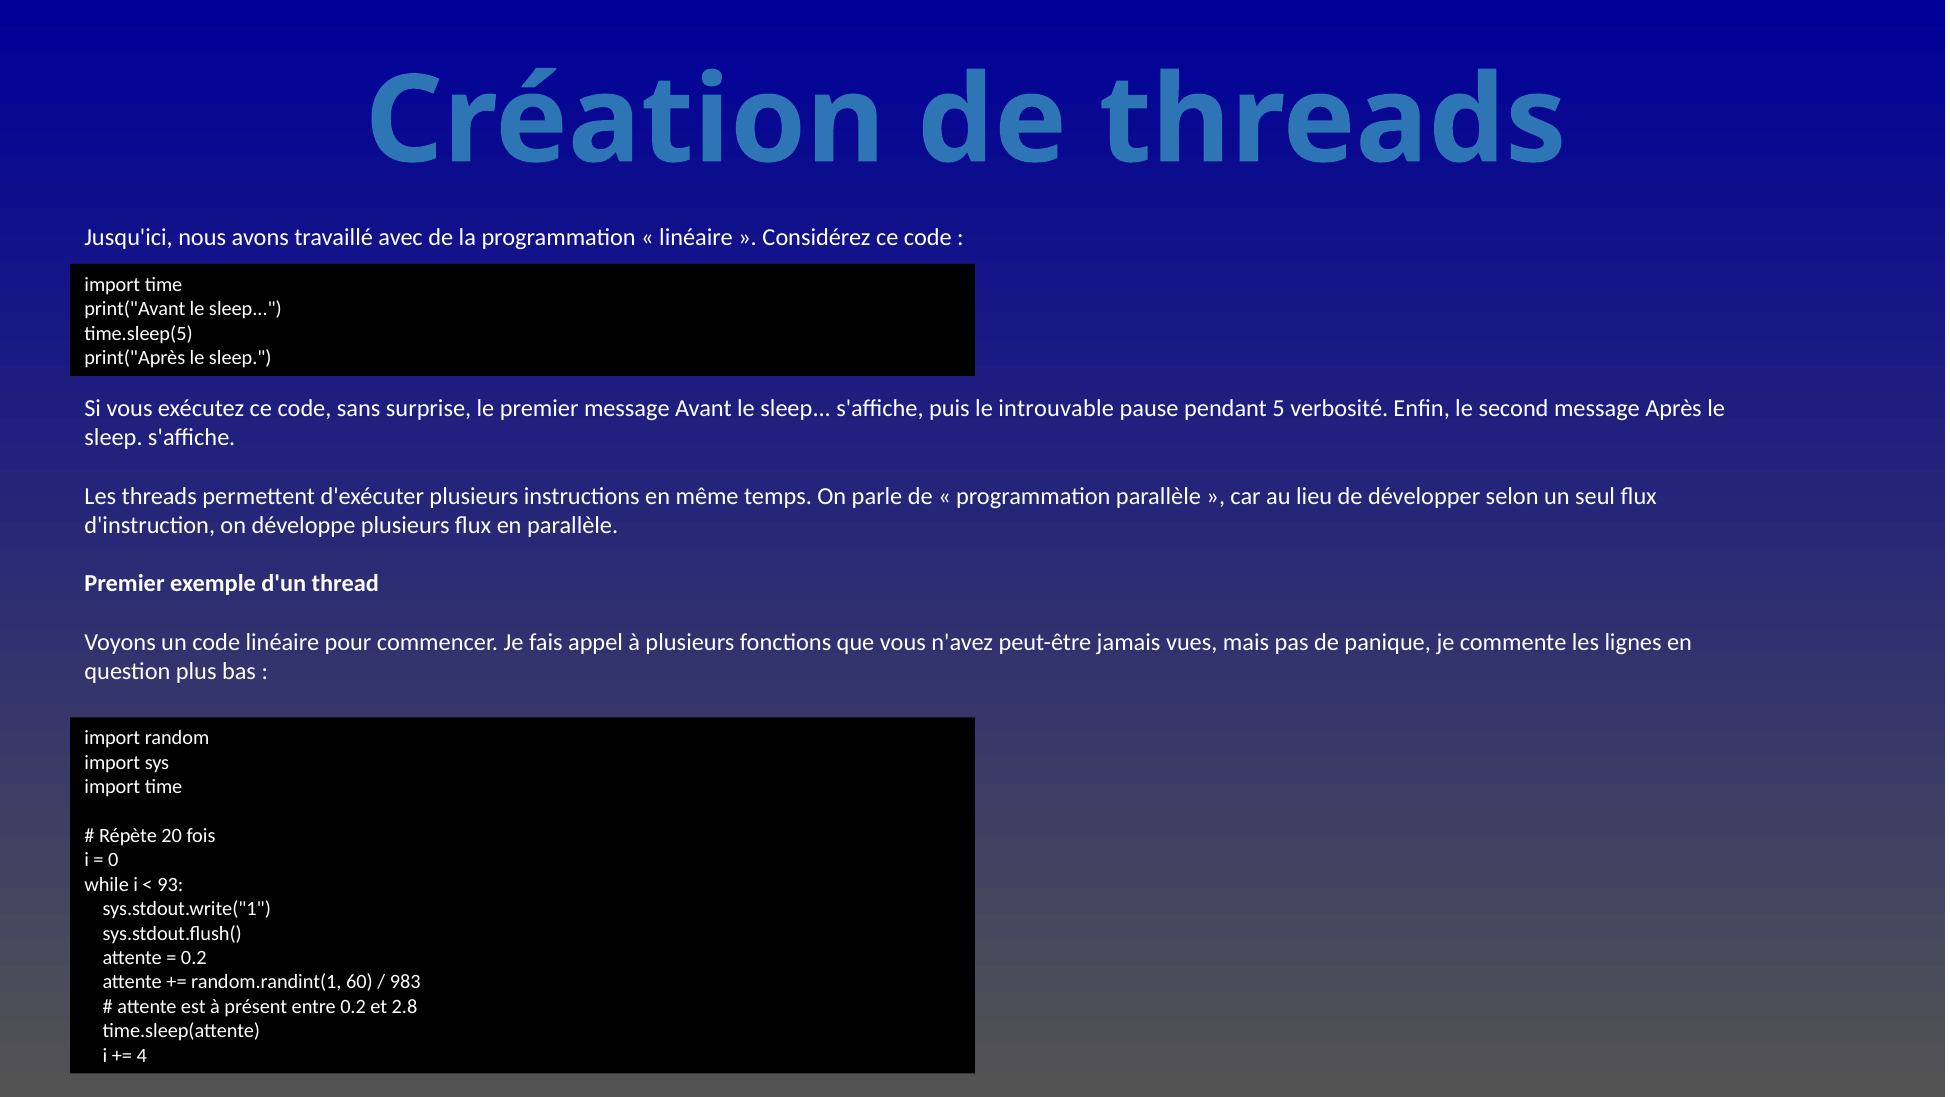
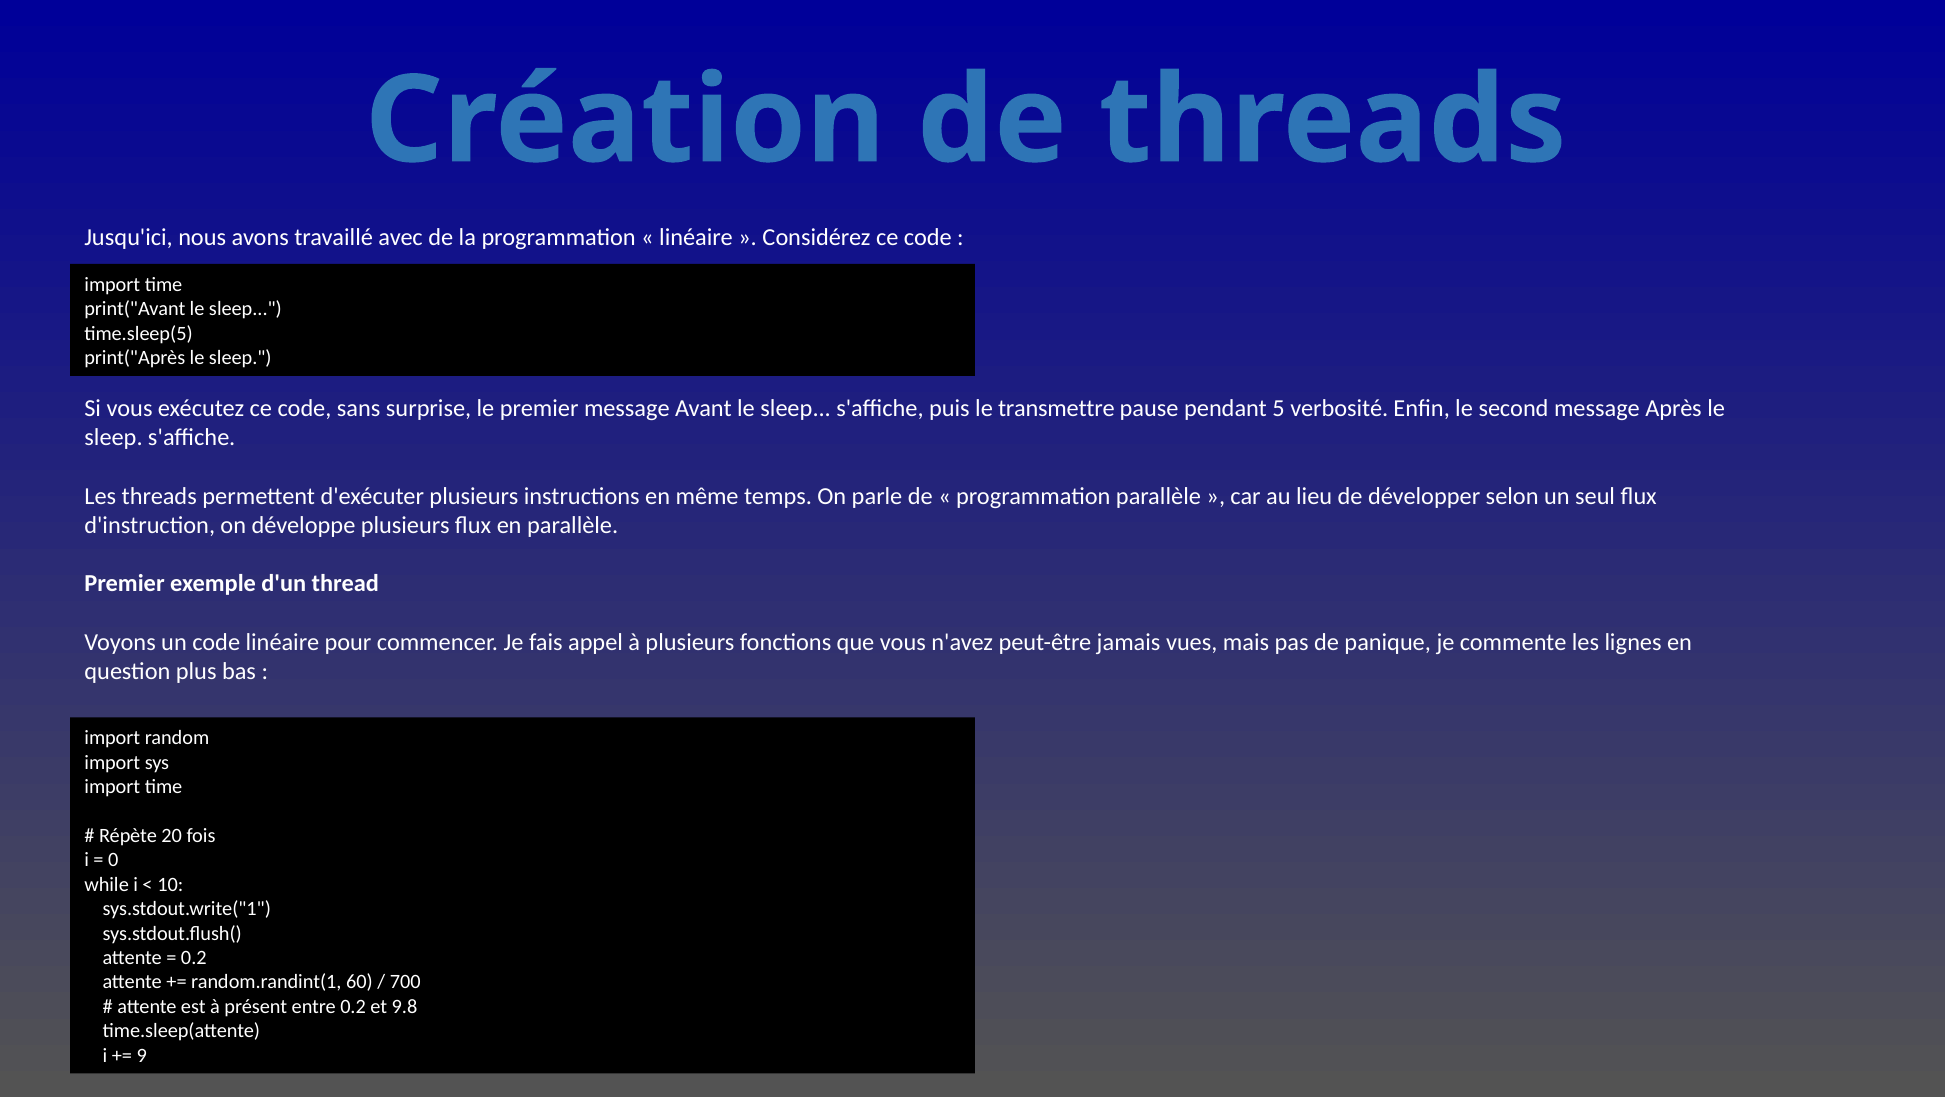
introuvable: introuvable -> transmettre (1056, 408)
93: 93 -> 10 (170, 884)
983: 983 -> 700 (405, 982)
2.8: 2.8 -> 9.8 (405, 1007)
4: 4 -> 9 (142, 1055)
